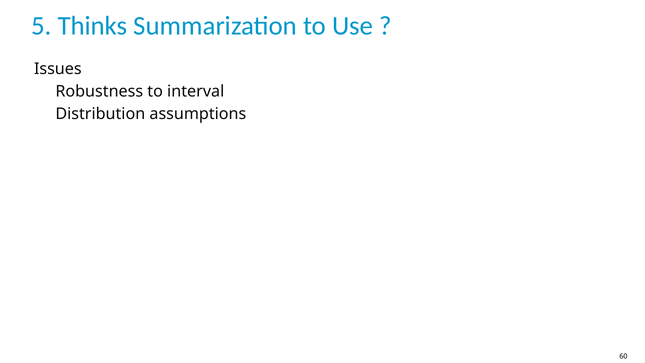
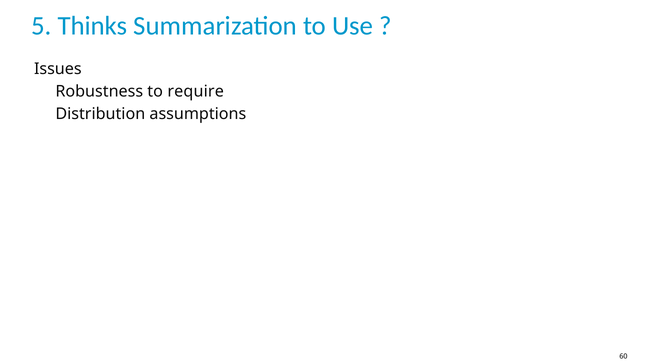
interval: interval -> require (196, 91)
